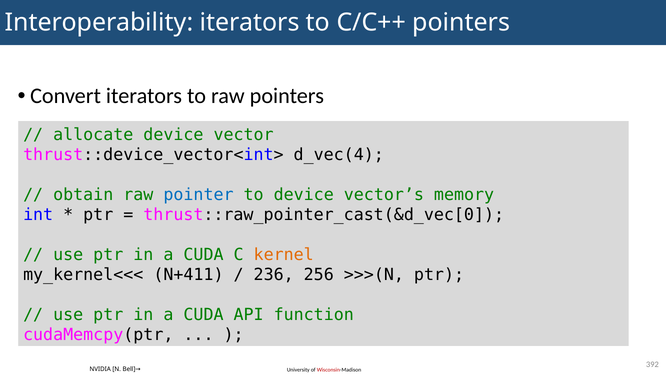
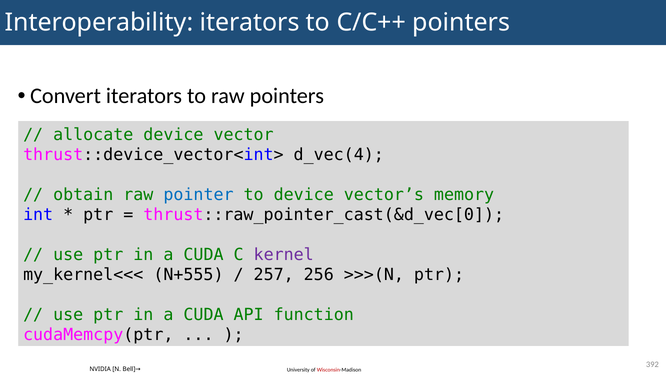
kernel colour: orange -> purple (284, 254)
N+411: N+411 -> N+555 (188, 274)
236: 236 -> 257 (274, 274)
